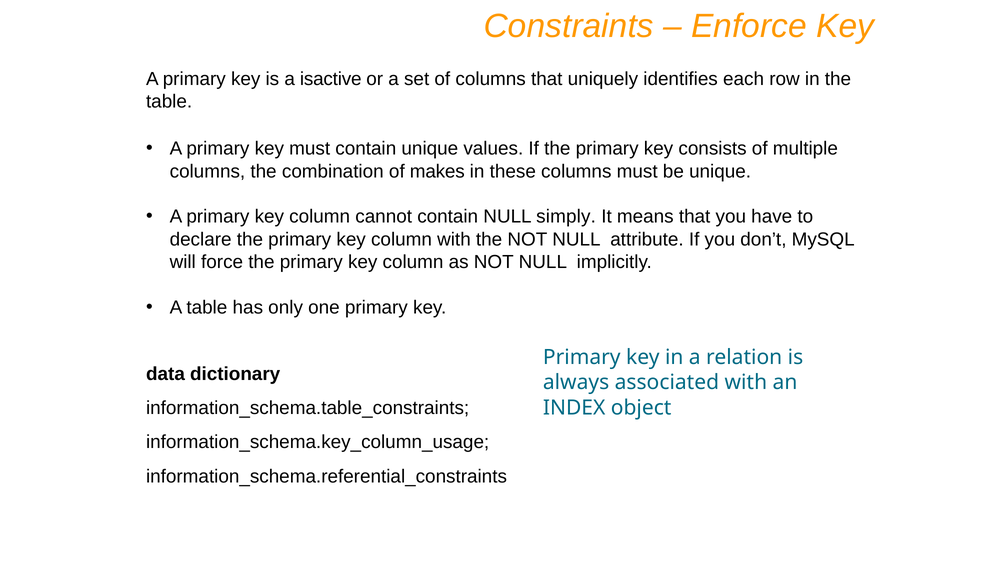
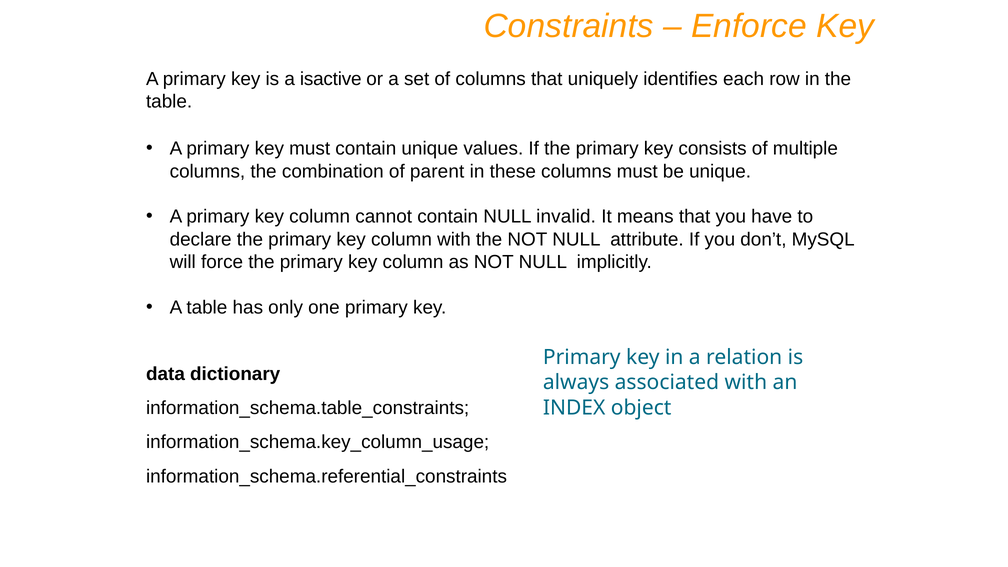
makes: makes -> parent (437, 171)
simply: simply -> invalid (566, 217)
